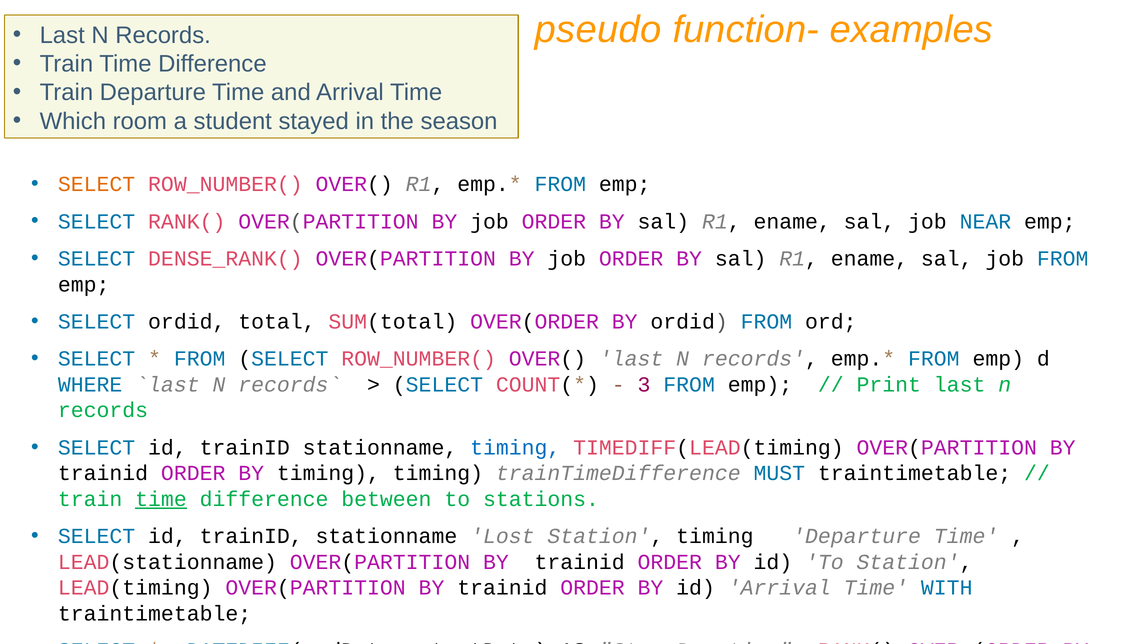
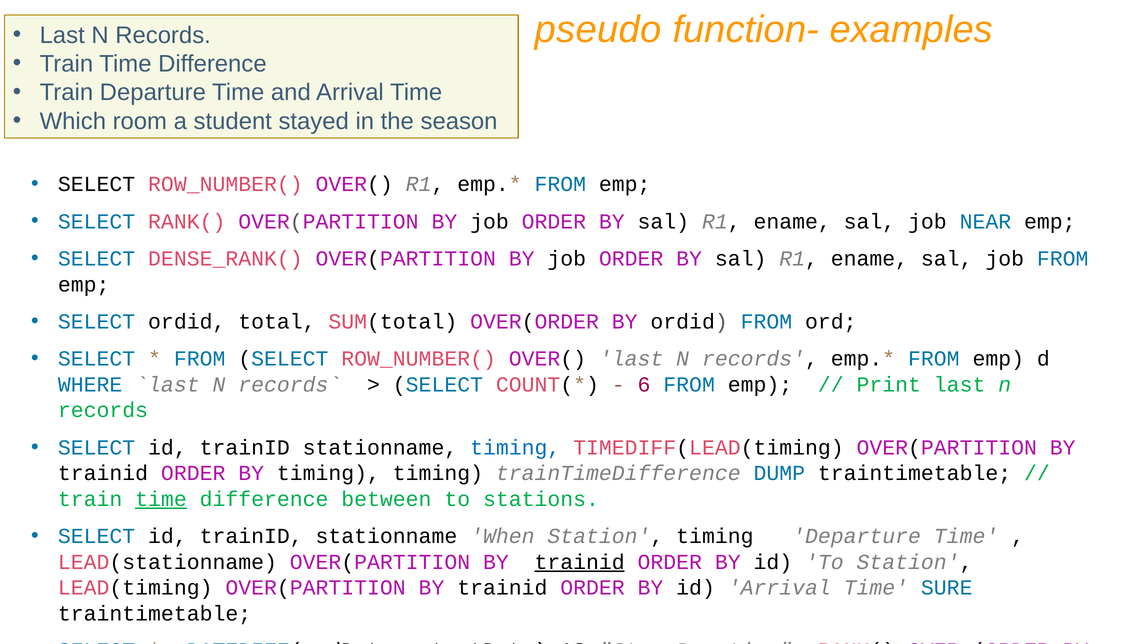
SELECT colour: orange -> black (97, 184)
3: 3 -> 6 (644, 385)
MUST: MUST -> DUMP (779, 473)
Lost: Lost -> When (502, 536)
trainid underline: none -> present (580, 562)
WITH: WITH -> SURE (947, 588)
